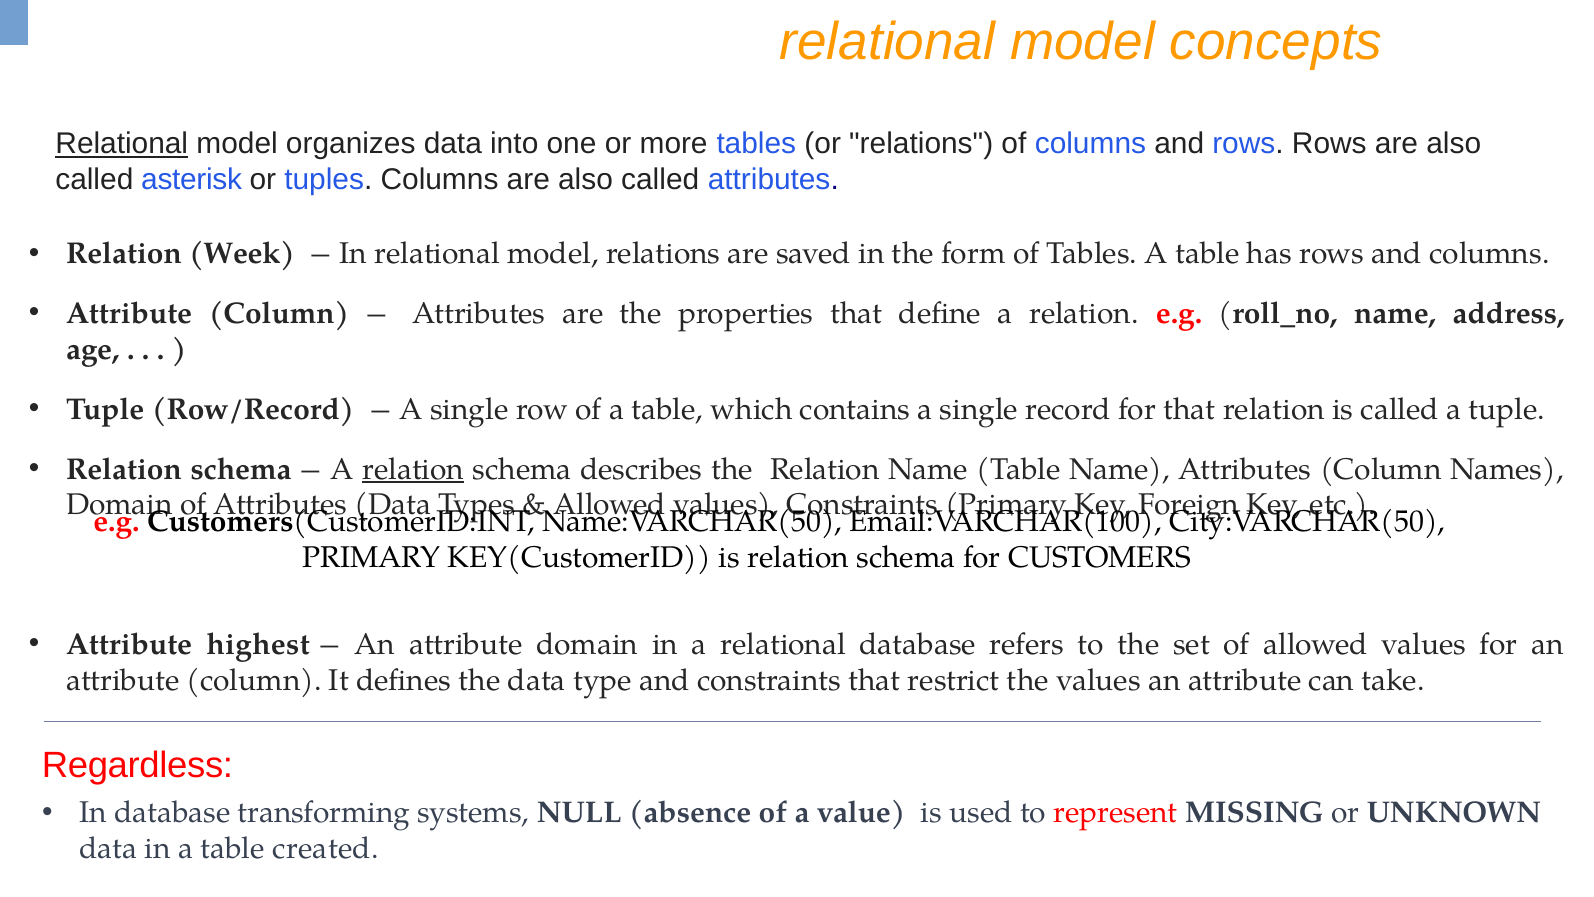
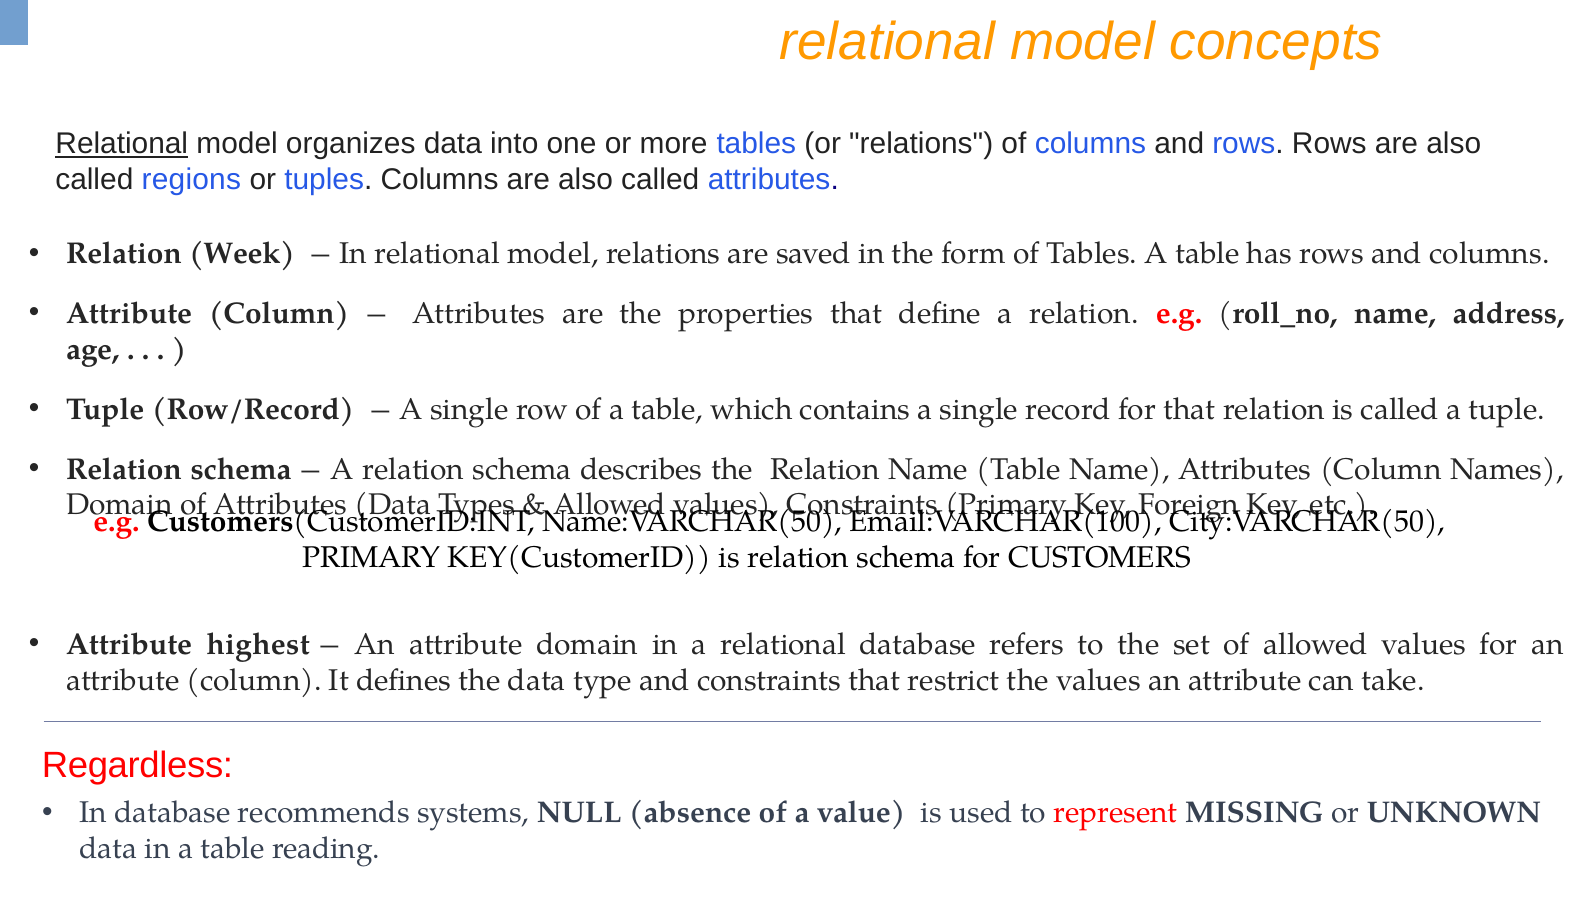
asterisk: asterisk -> regions (191, 180)
relation underline: present -> none (413, 469)
transforming: transforming -> recommends (324, 813)
created: created -> reading (326, 849)
